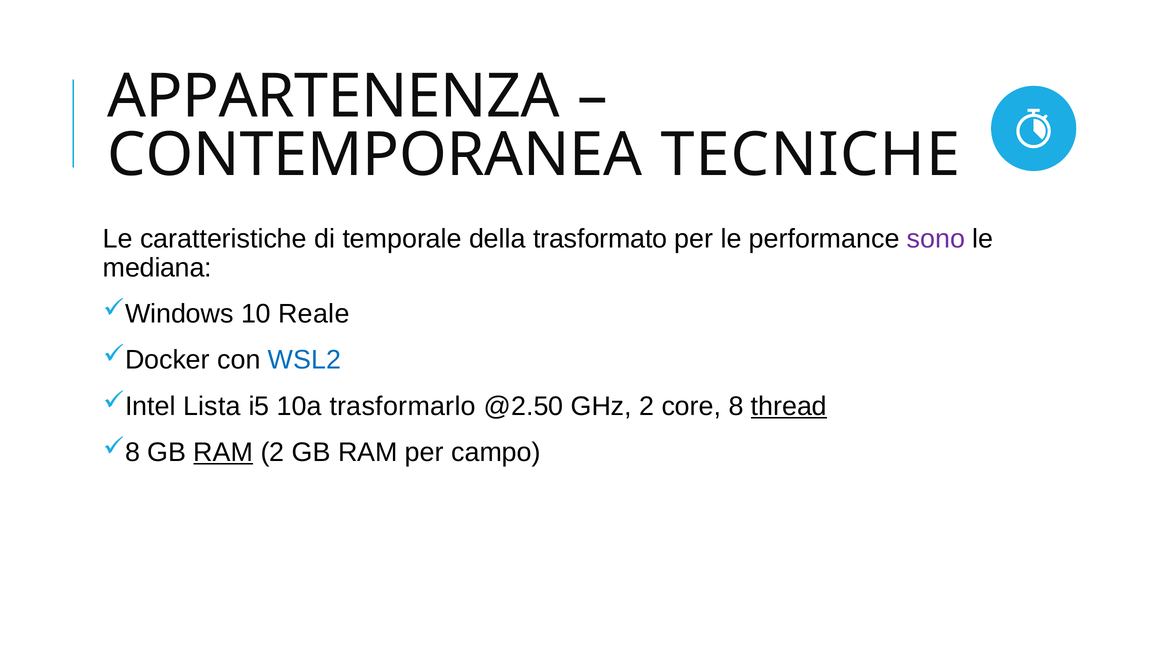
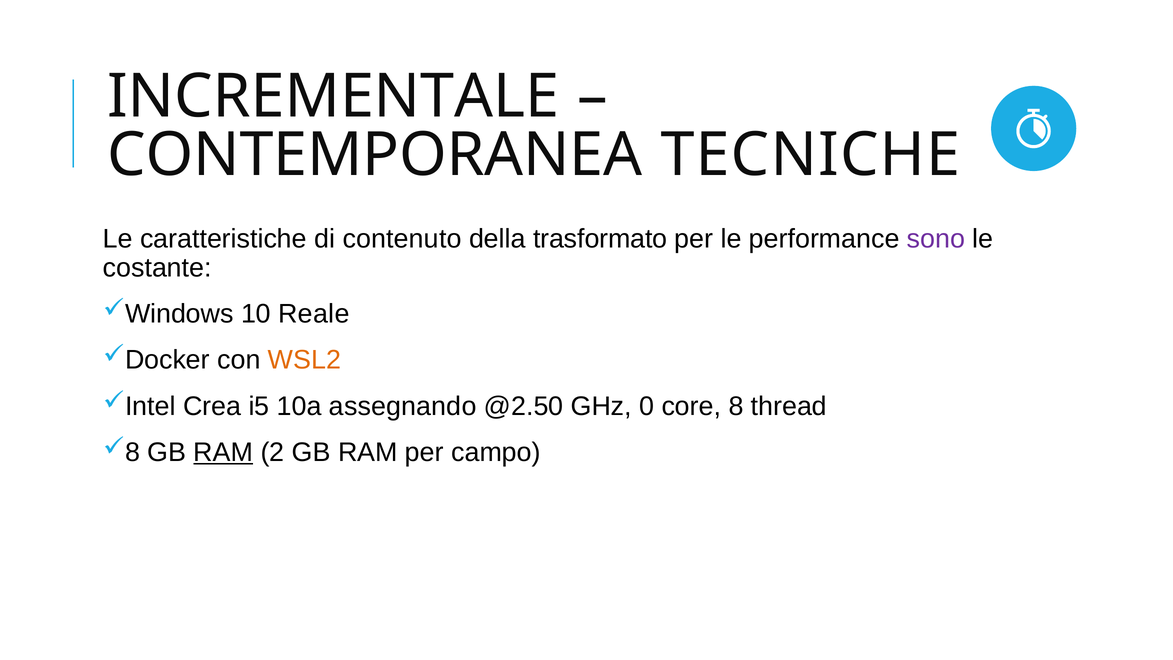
APPARTENENZA: APPARTENENZA -> INCREMENTALE (333, 97)
temporale: temporale -> contenuto (402, 239)
mediana: mediana -> costante (157, 268)
WSL2 colour: blue -> orange (304, 360)
Lista: Lista -> Crea (212, 406)
trasformarlo: trasformarlo -> assegnando (403, 406)
GHz 2: 2 -> 0 (647, 406)
thread underline: present -> none (789, 406)
